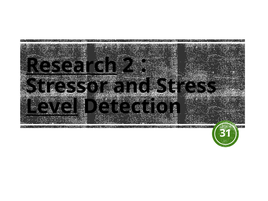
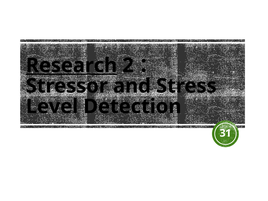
Level underline: present -> none (52, 106)
